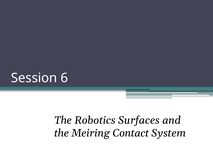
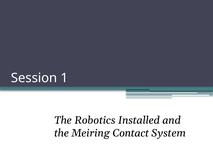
6: 6 -> 1 (64, 78)
Surfaces: Surfaces -> Installed (139, 120)
